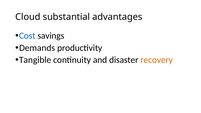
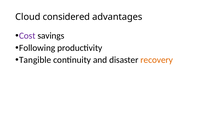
substantial: substantial -> considered (66, 17)
Cost colour: blue -> purple (27, 36)
Demands: Demands -> Following (37, 48)
